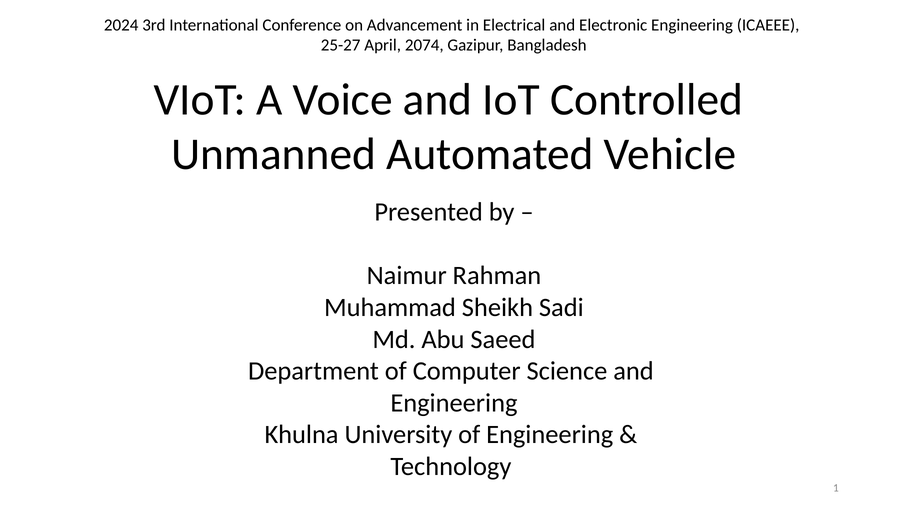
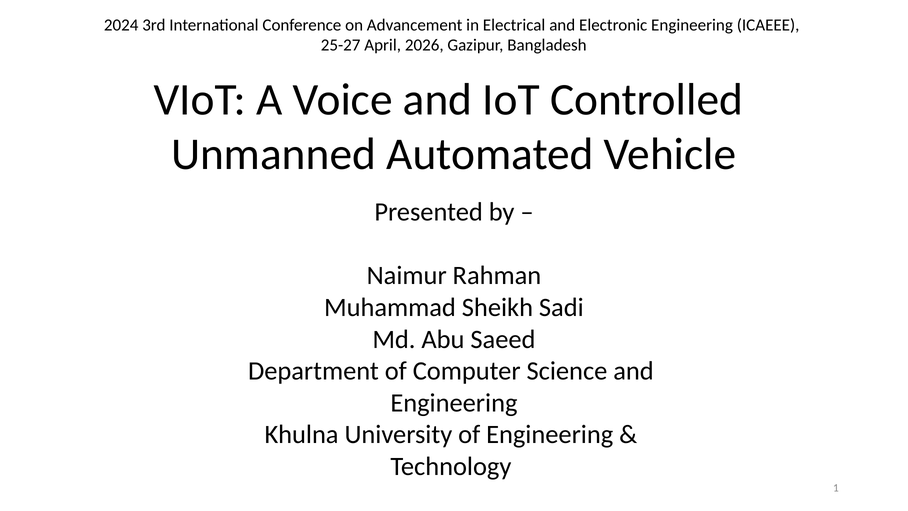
2074: 2074 -> 2026 (424, 45)
